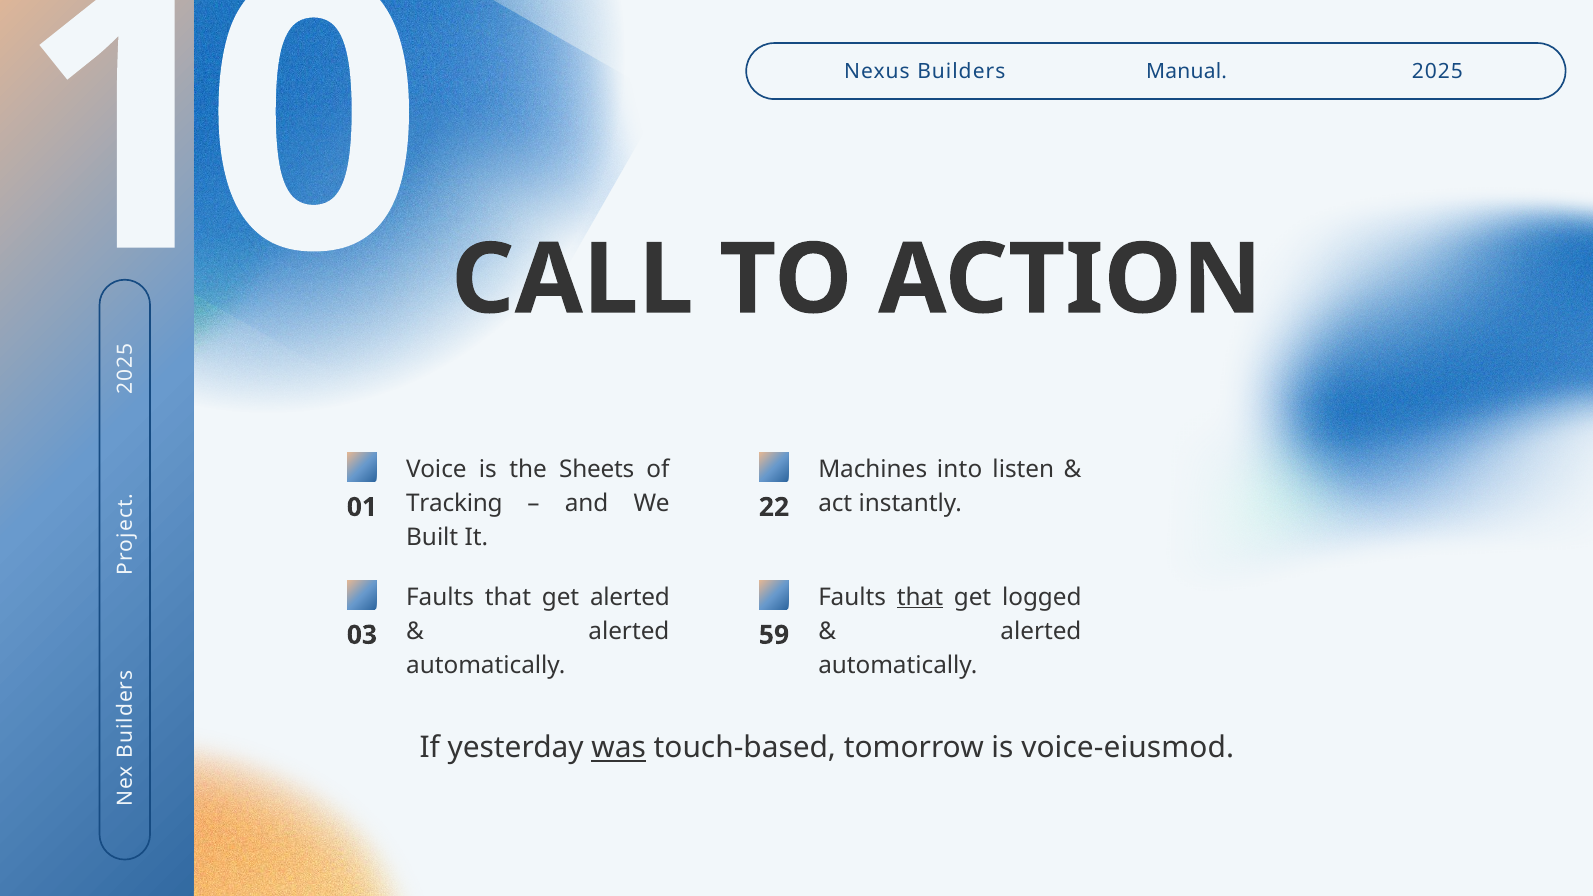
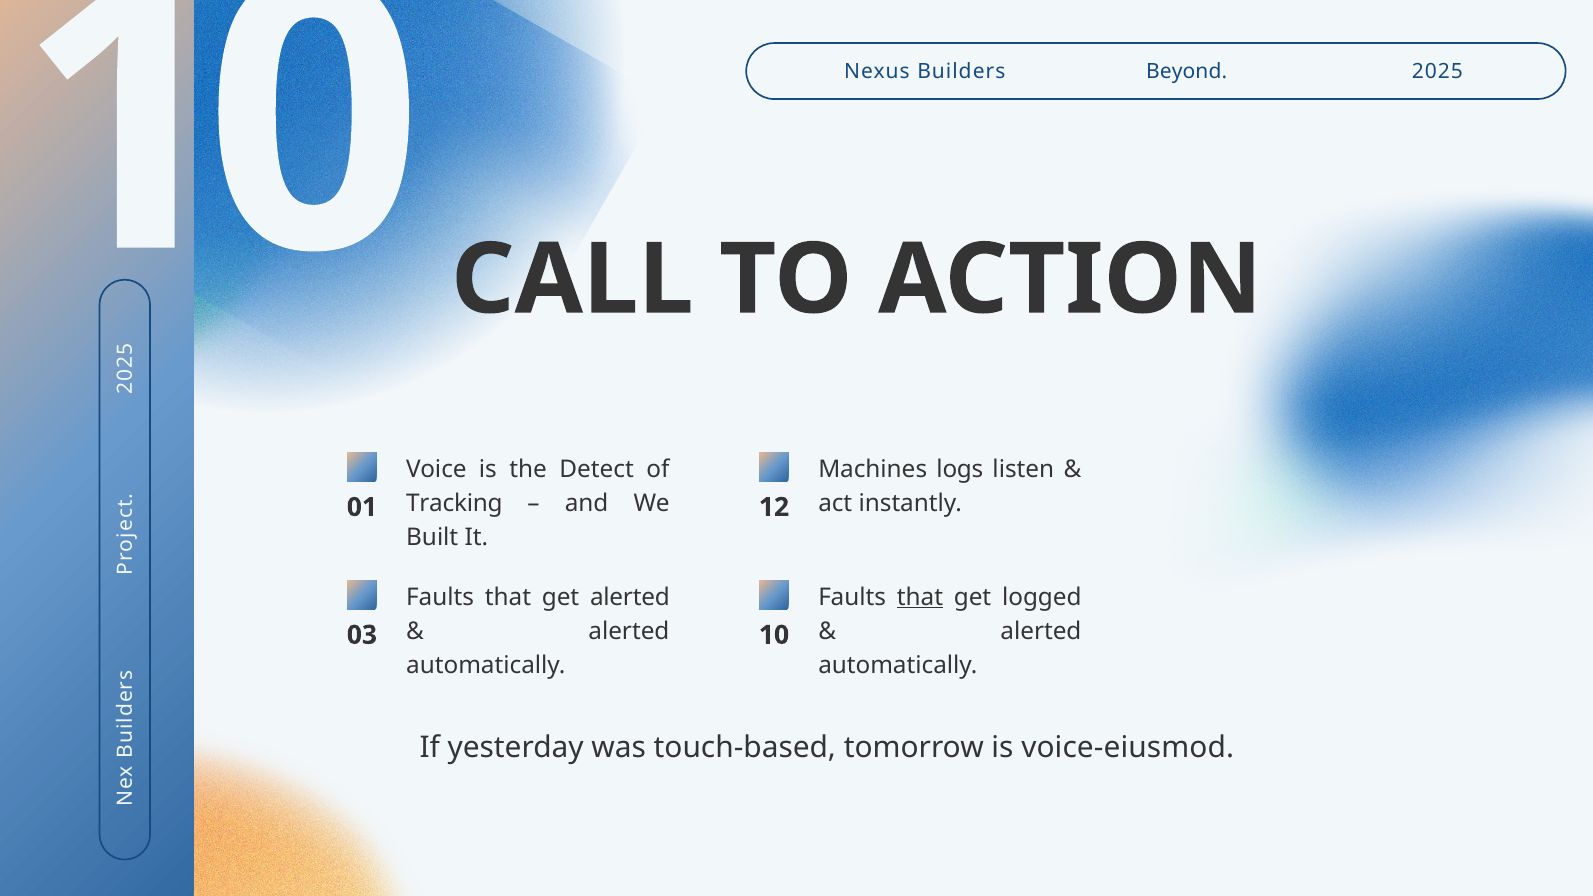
Manual: Manual -> Beyond (1187, 71)
Sheets: Sheets -> Detect (597, 469)
into: into -> logs (960, 469)
22: 22 -> 12 (774, 507)
03 59: 59 -> 10 (774, 635)
was underline: present -> none (619, 748)
